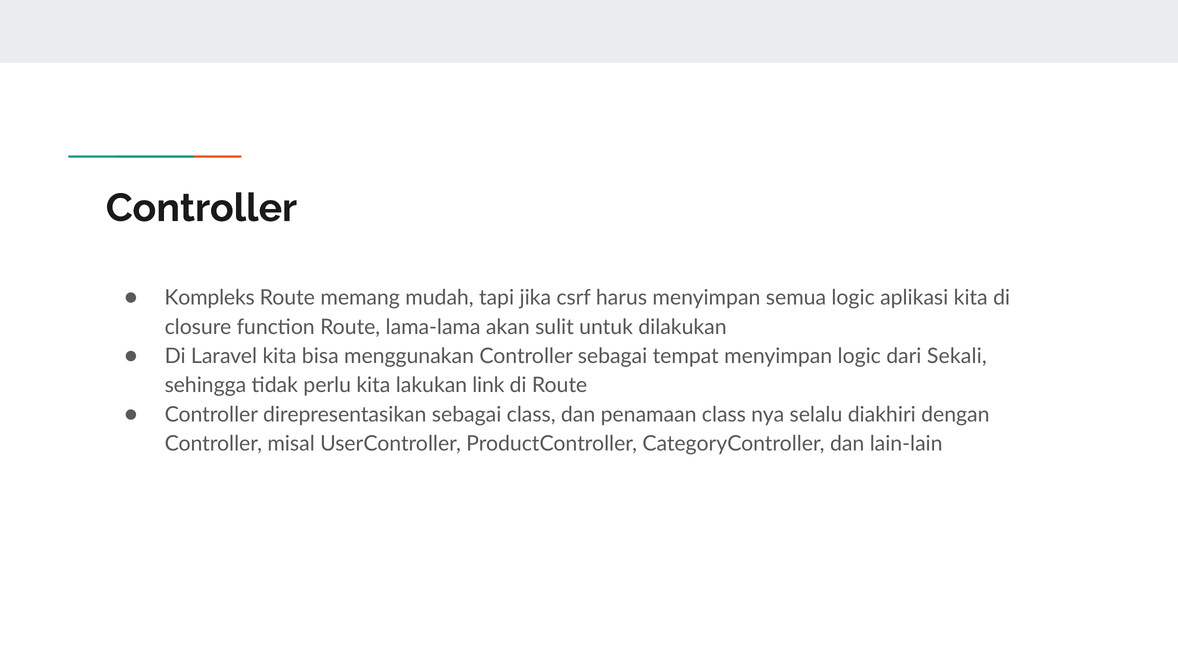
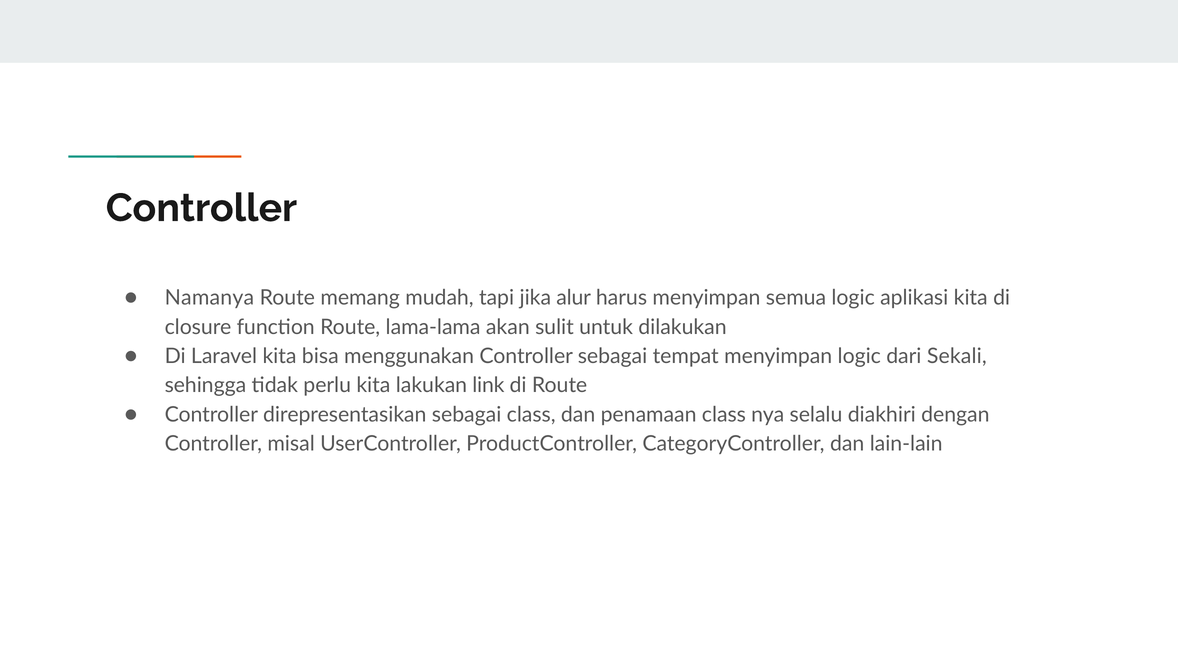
Kompleks: Kompleks -> Namanya (209, 298)
csrf: csrf -> alur (574, 298)
